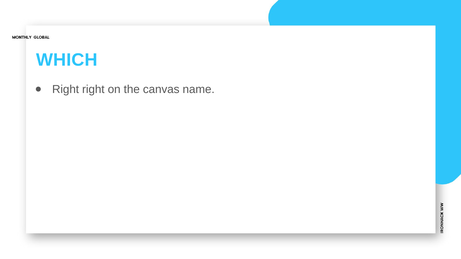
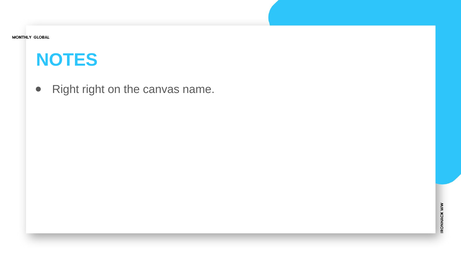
WHICH: WHICH -> NOTES (67, 60)
